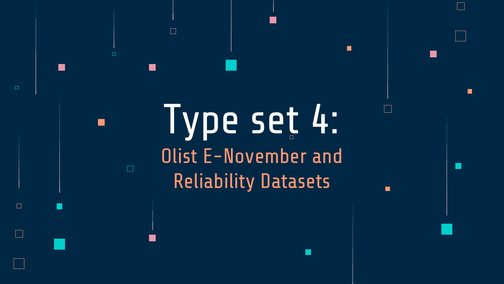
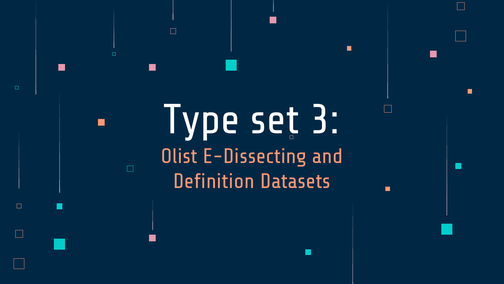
4: 4 -> 3 (325, 119)
E-November: E-November -> E-Dissecting (255, 156)
Reliability: Reliability -> Definition (214, 181)
